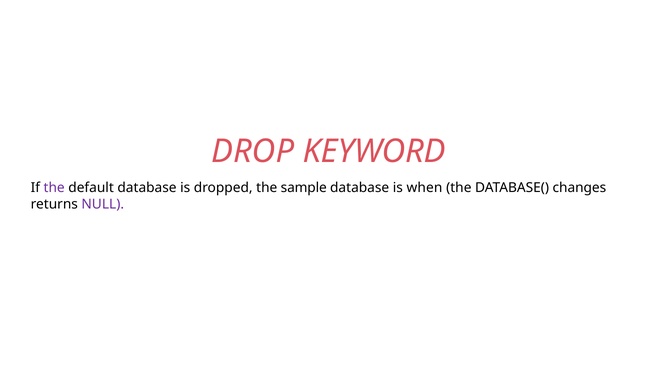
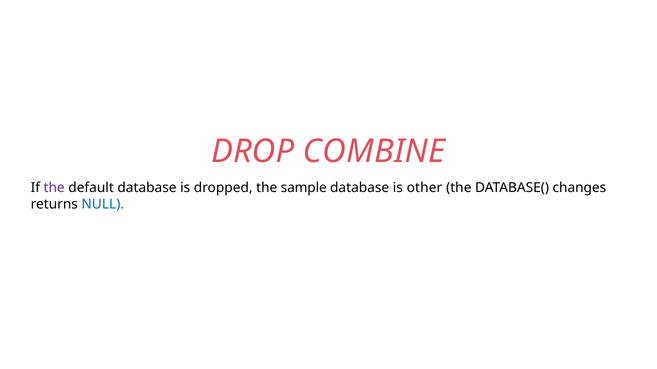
KEYWORD: KEYWORD -> COMBINE (374, 152)
when: when -> other (424, 188)
NULL colour: purple -> blue (103, 205)
